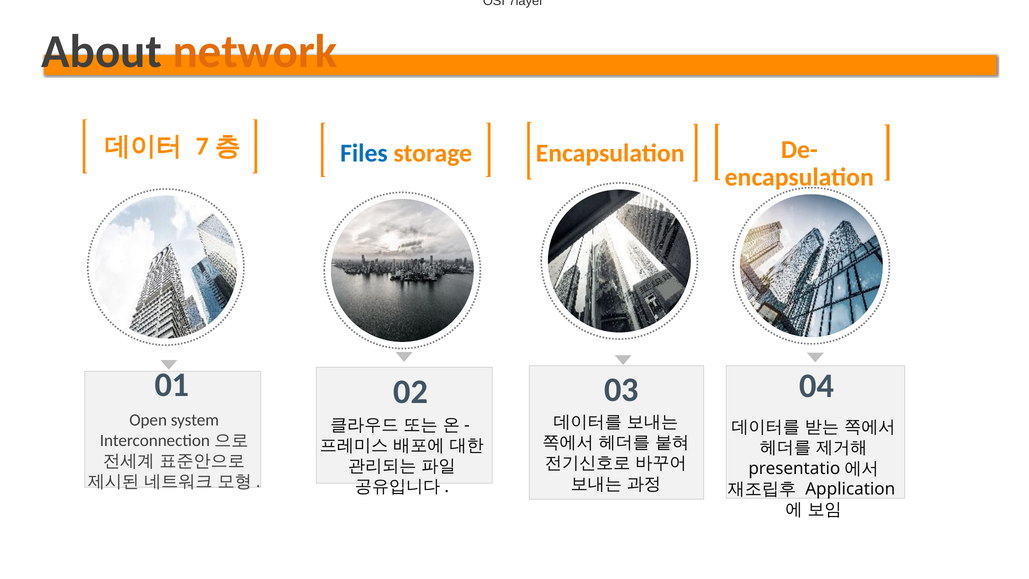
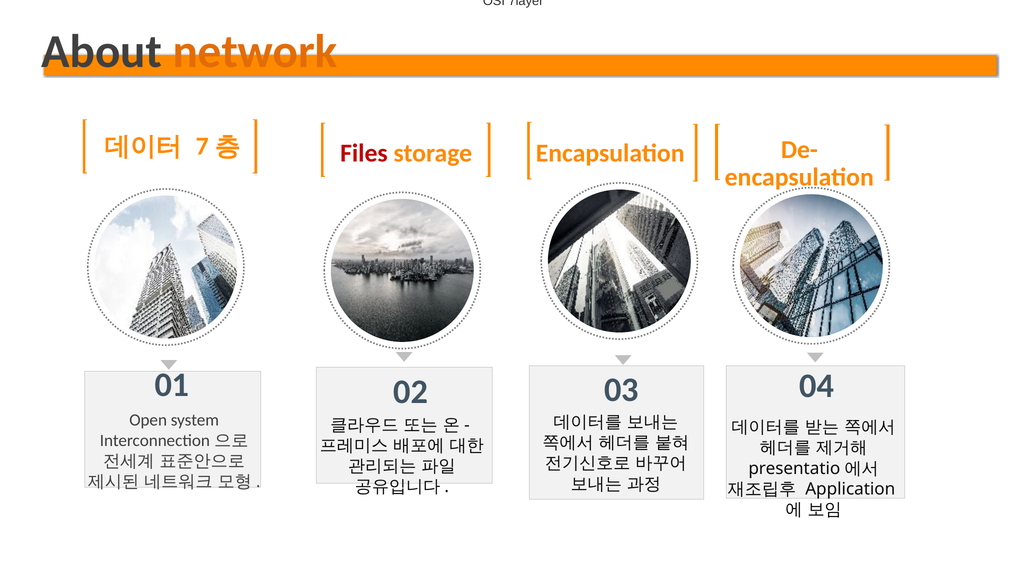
Files colour: blue -> red (364, 153)
